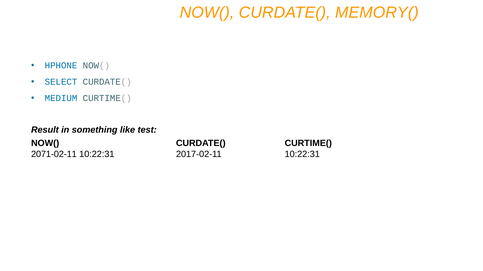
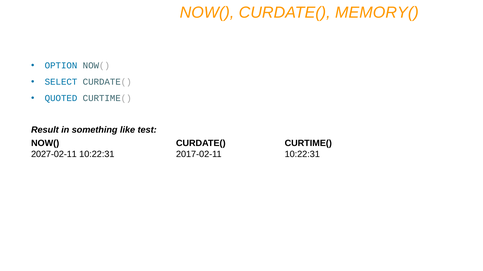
HPHONE: HPHONE -> OPTION (61, 66)
MEDIUM: MEDIUM -> QUOTED (61, 98)
2071-02-11: 2071-02-11 -> 2027-02-11 (54, 154)
